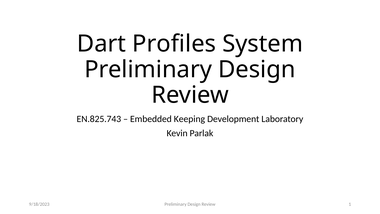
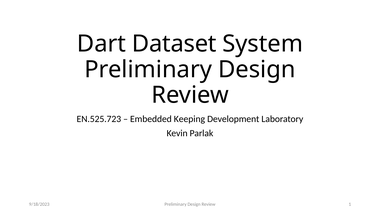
Profiles: Profiles -> Dataset (174, 44)
EN.825.743: EN.825.743 -> EN.525.723 (99, 119)
